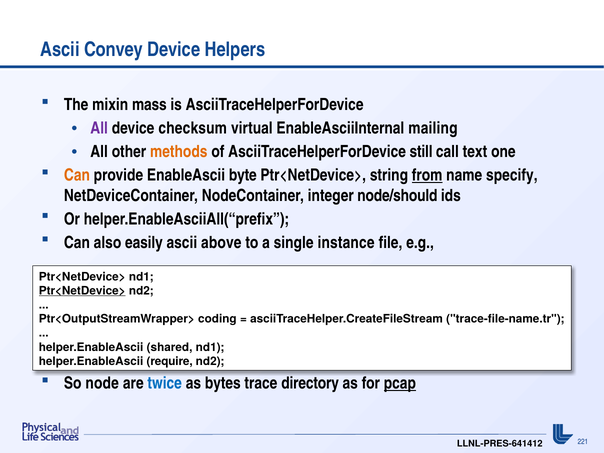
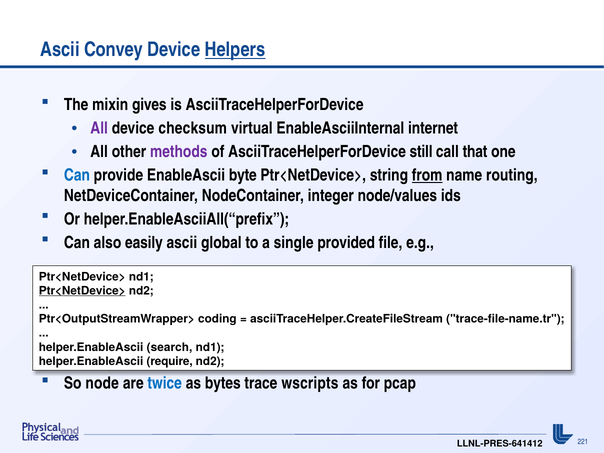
Helpers underline: none -> present (235, 50)
mass: mass -> gives (149, 105)
mailing: mailing -> internet (433, 128)
methods colour: orange -> purple (179, 152)
text: text -> that (475, 152)
Can colour: orange -> blue (77, 175)
specify: specify -> routing (512, 175)
node/should: node/should -> node/values (397, 195)
above: above -> global (221, 242)
instance: instance -> provided (346, 242)
shared: shared -> search (170, 347)
directory: directory -> wscripts (310, 383)
pcap underline: present -> none (400, 383)
